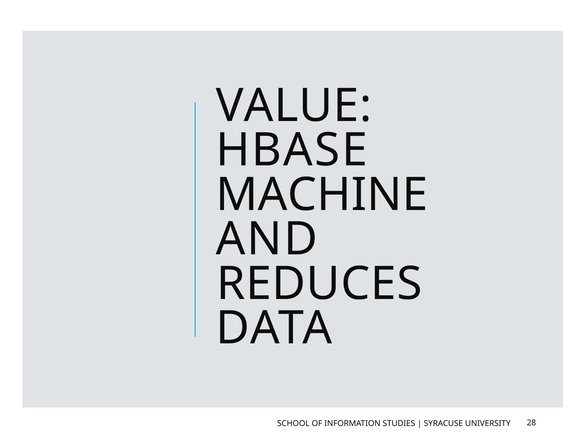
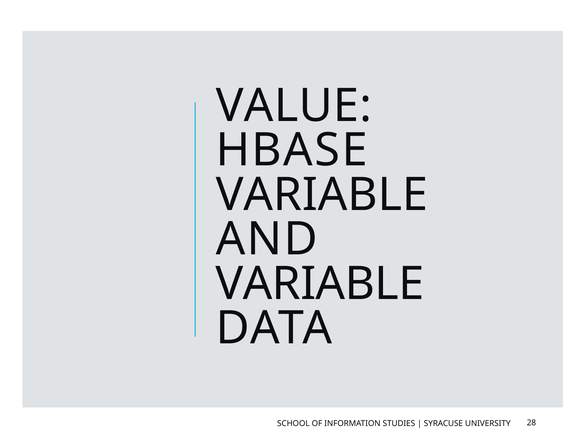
MACHINE: MACHINE -> VARIABLE (322, 195)
REDUCES: REDUCES -> VARIABLE (320, 284)
